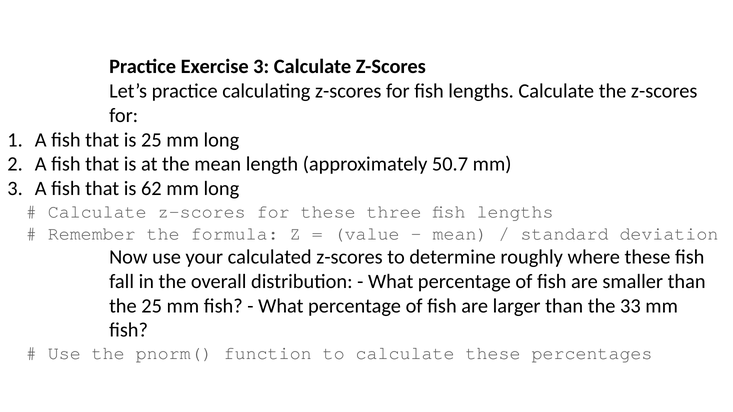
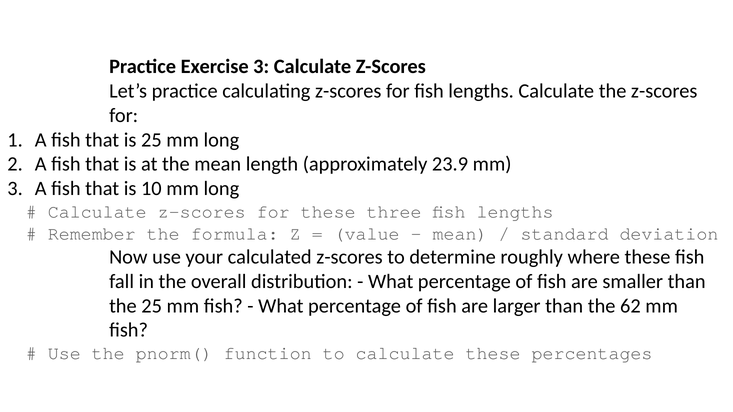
50.7: 50.7 -> 23.9 (450, 164)
62: 62 -> 10 (151, 189)
33: 33 -> 62 (630, 306)
